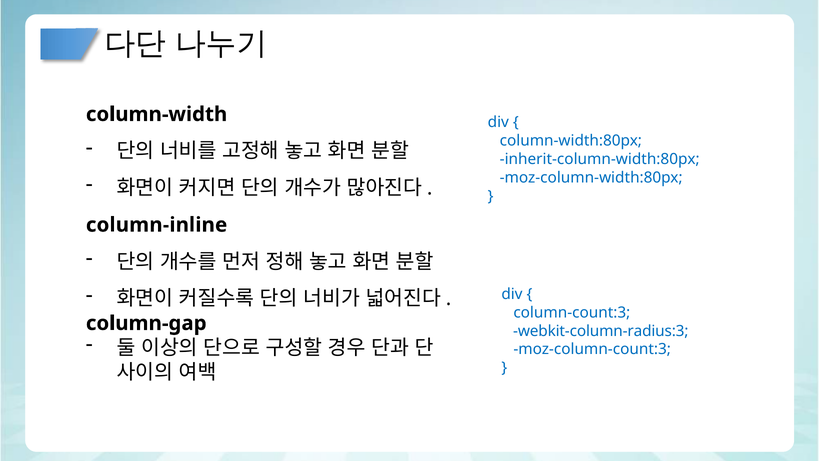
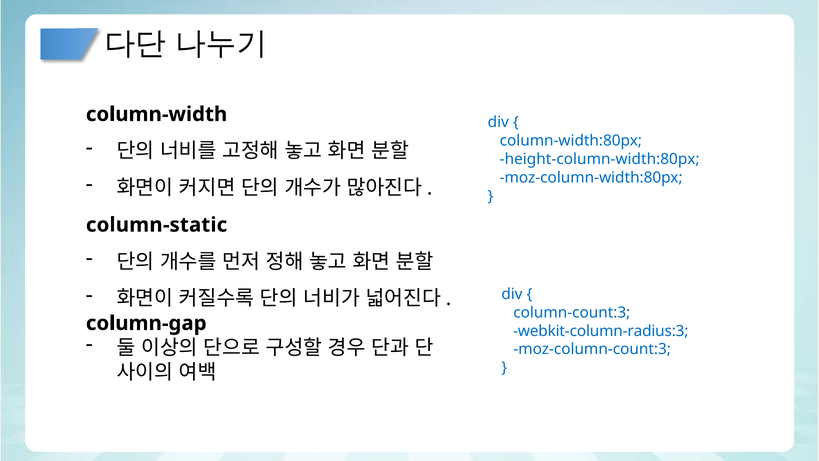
inherit-column-width:80px: inherit-column-width:80px -> height-column-width:80px (600, 159)
column-inline: column-inline -> column-static (157, 225)
